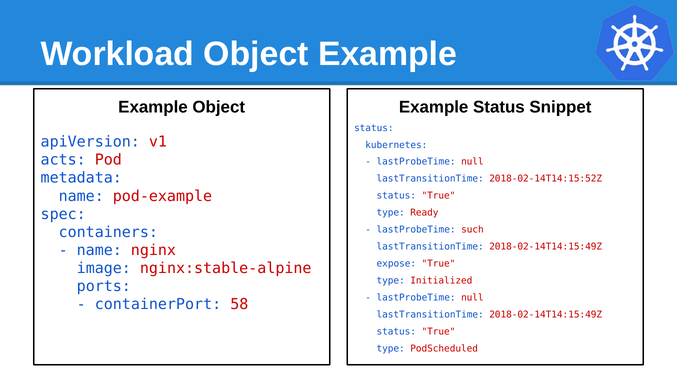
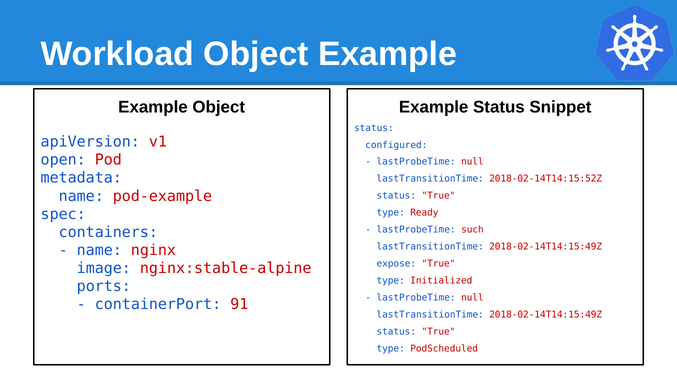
kubernetes: kubernetes -> configured (396, 145)
acts: acts -> open (63, 160)
58: 58 -> 91 (239, 304)
